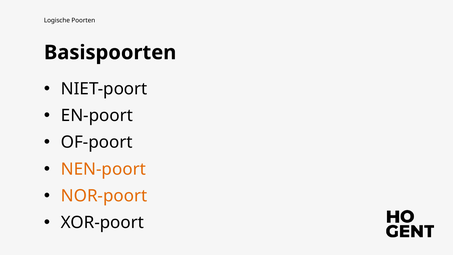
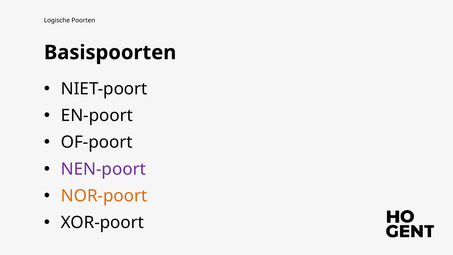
NEN-poort colour: orange -> purple (103, 169)
